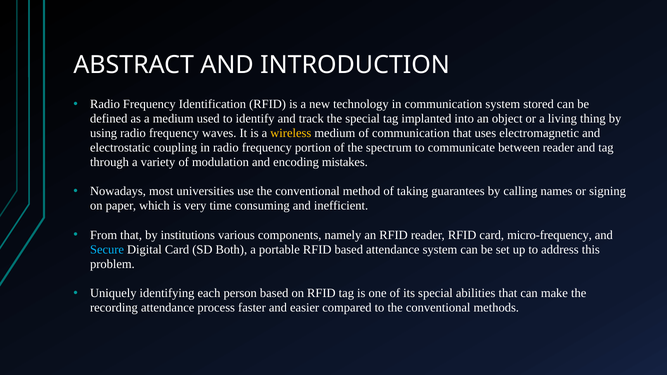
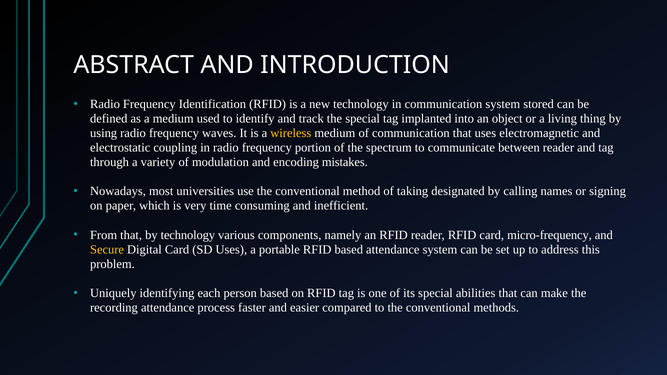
guarantees: guarantees -> designated (458, 191)
by institutions: institutions -> technology (188, 235)
Secure colour: light blue -> yellow (107, 250)
SD Both: Both -> Uses (231, 250)
